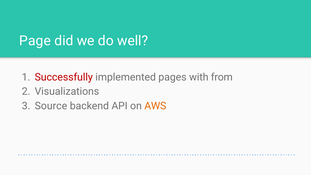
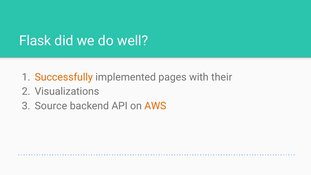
Page: Page -> Flask (35, 41)
Successfully colour: red -> orange (64, 77)
from: from -> their (222, 77)
